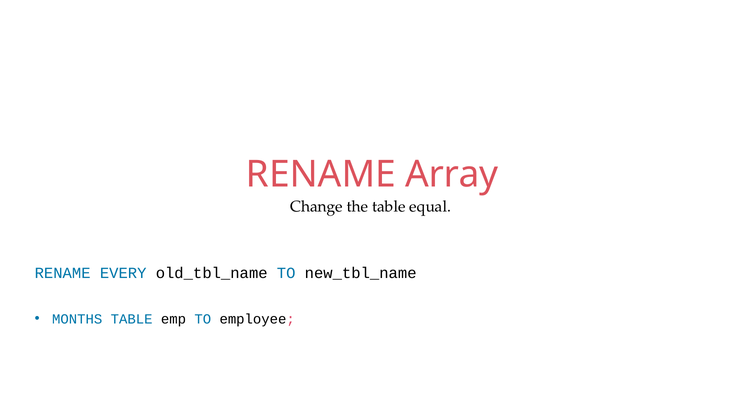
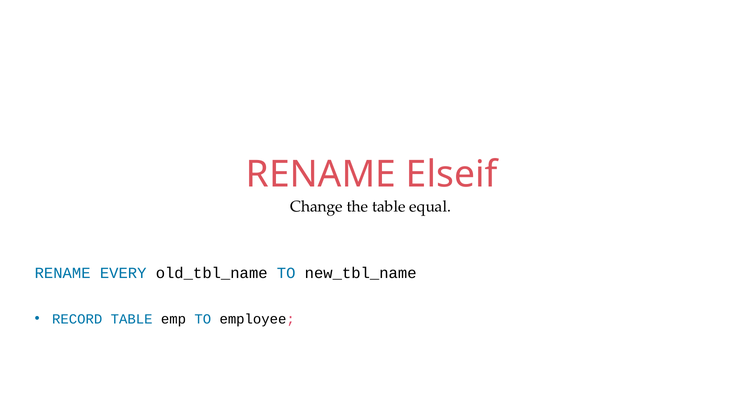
Array: Array -> Elseif (452, 174)
MONTHS: MONTHS -> RECORD (77, 319)
